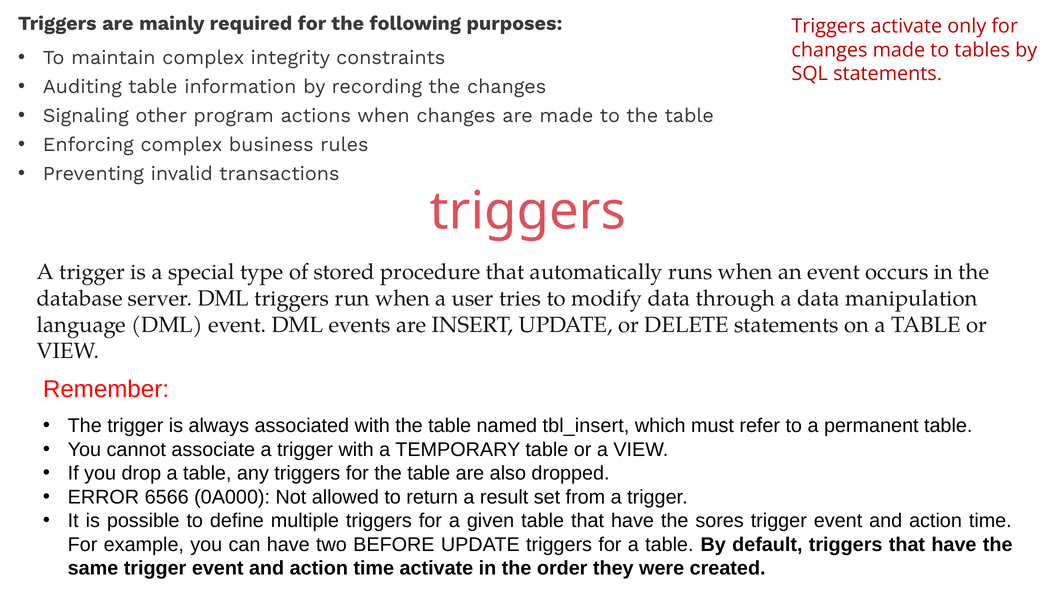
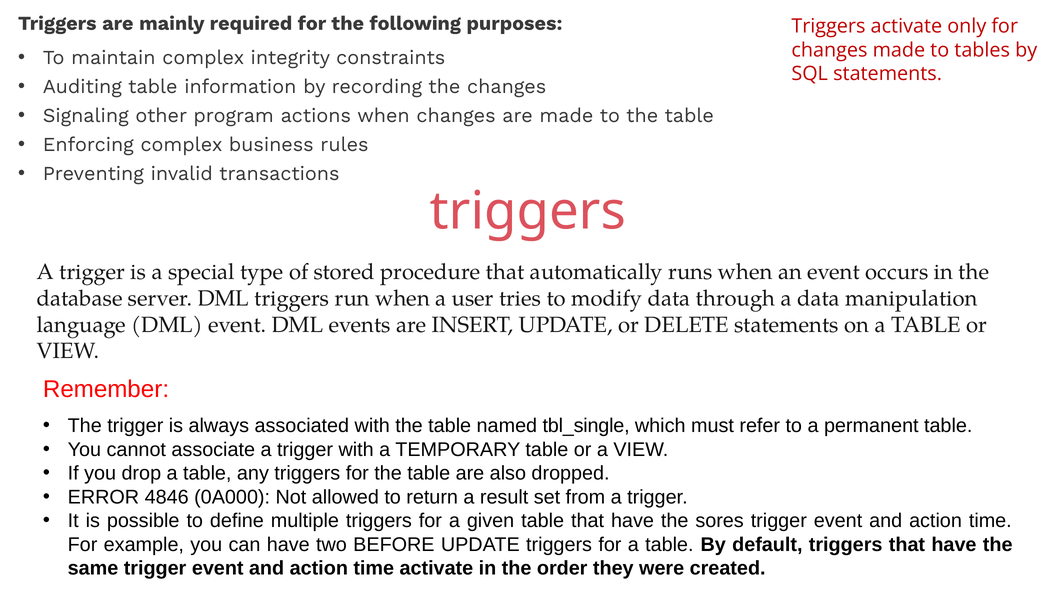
tbl_insert: tbl_insert -> tbl_single (586, 426)
6566: 6566 -> 4846 (167, 497)
